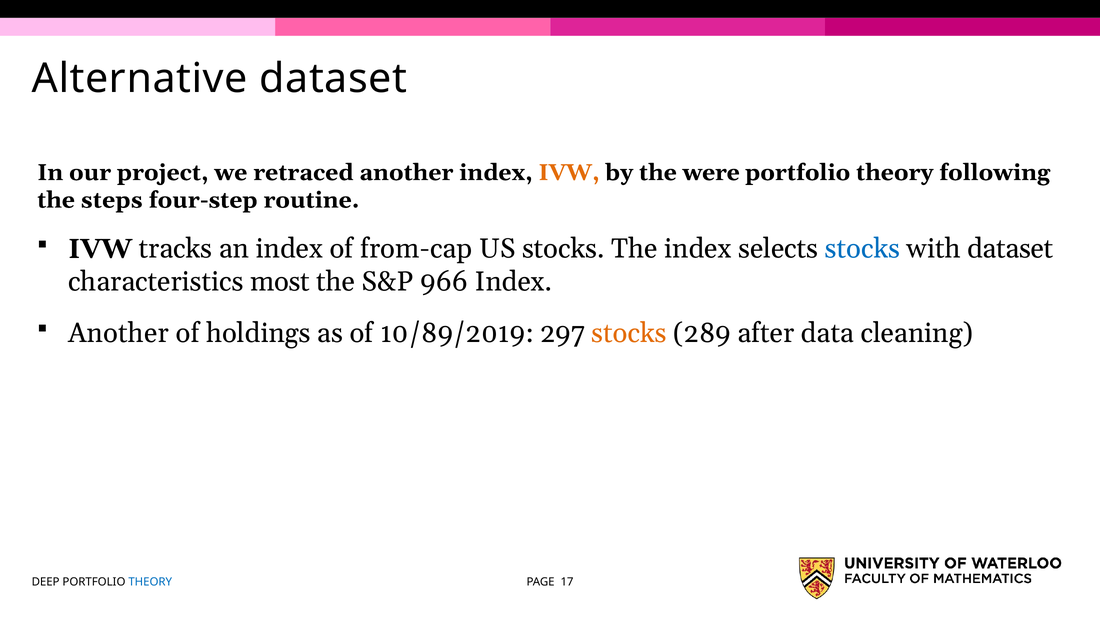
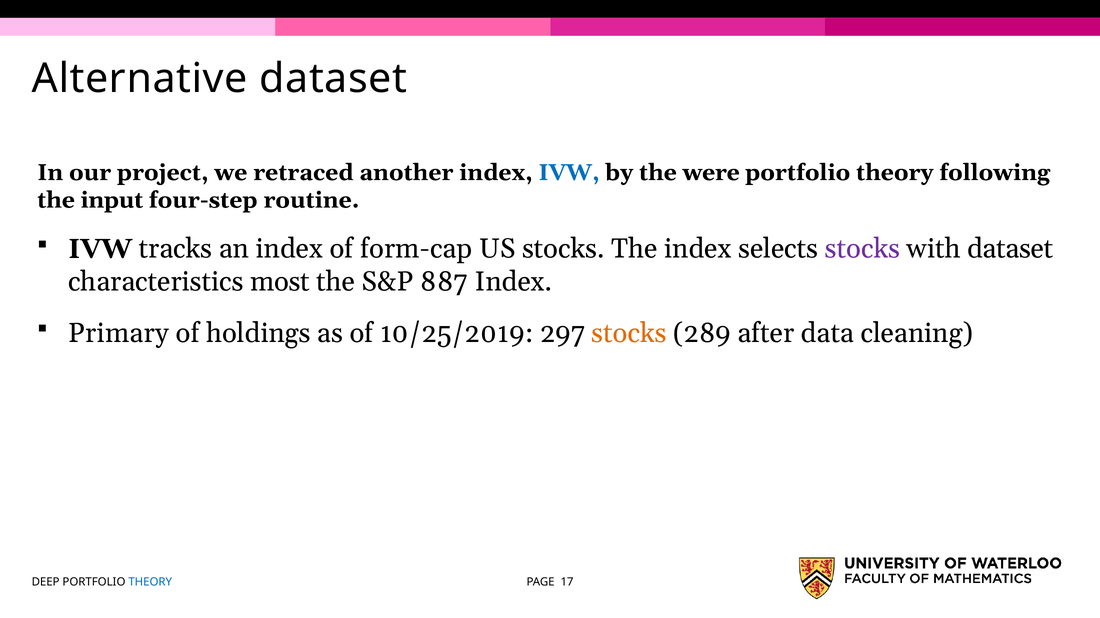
IVW colour: orange -> blue (569, 173)
steps: steps -> input (112, 200)
from-cap: from-cap -> form-cap (416, 249)
stocks colour: blue -> purple (863, 249)
966: 966 -> 887 (444, 282)
Another: Another -> Primary (118, 334)
10/89/2019: 10/89/2019 -> 10/25/2019 (457, 334)
